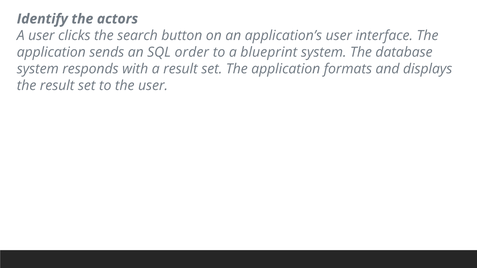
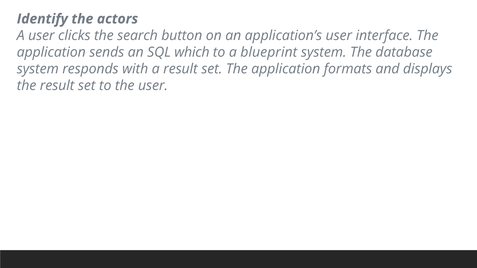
order: order -> which (192, 52)
